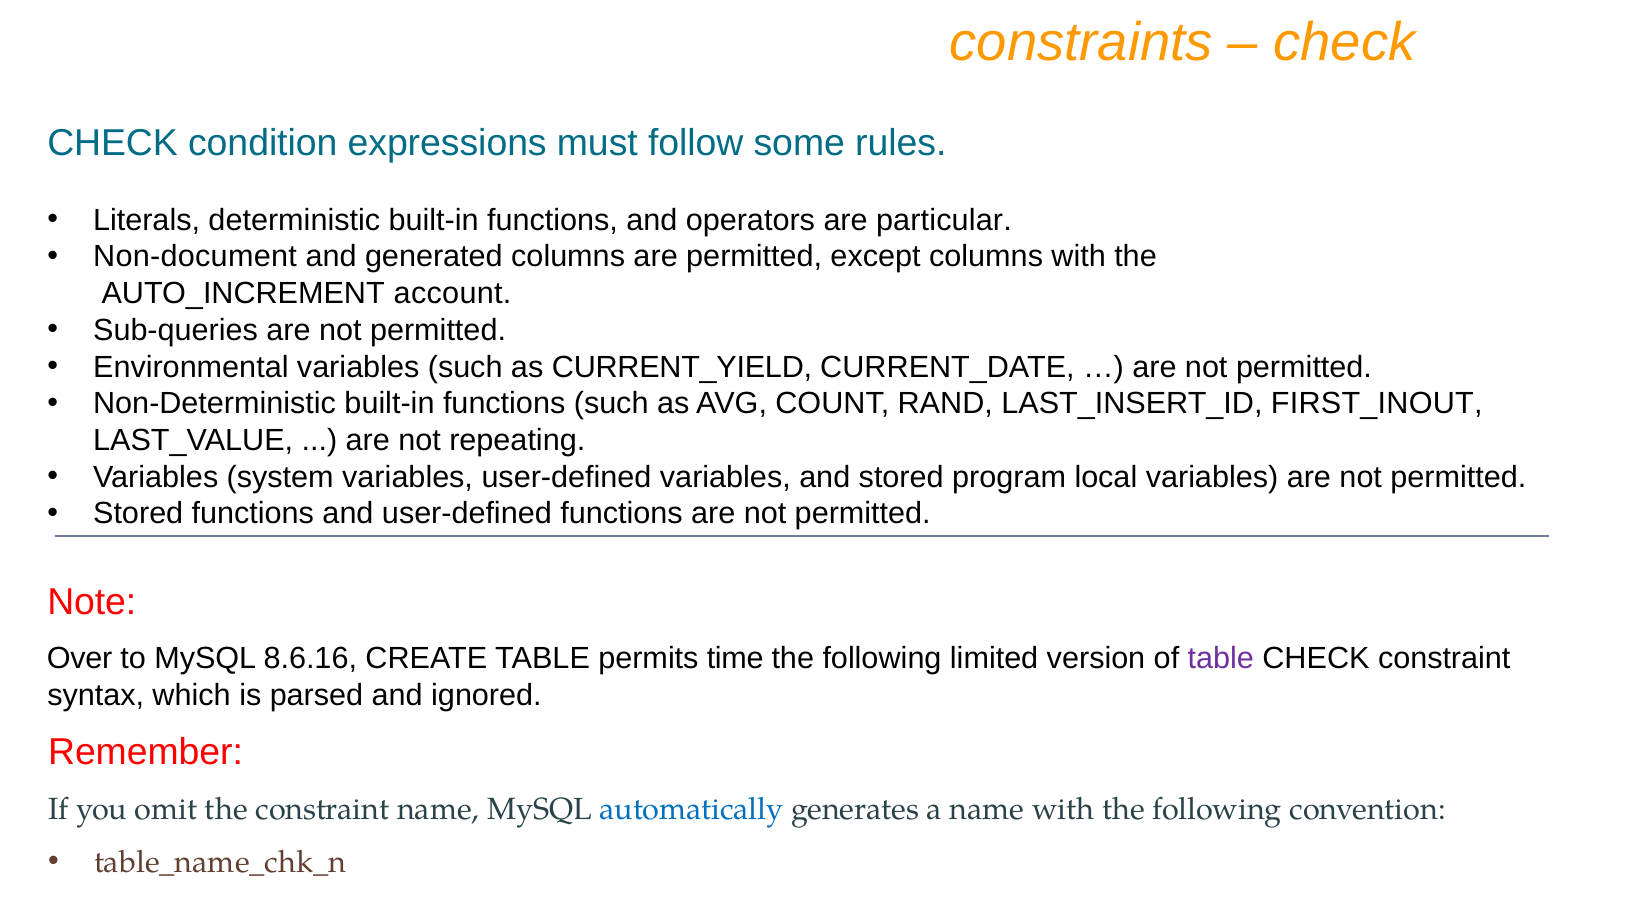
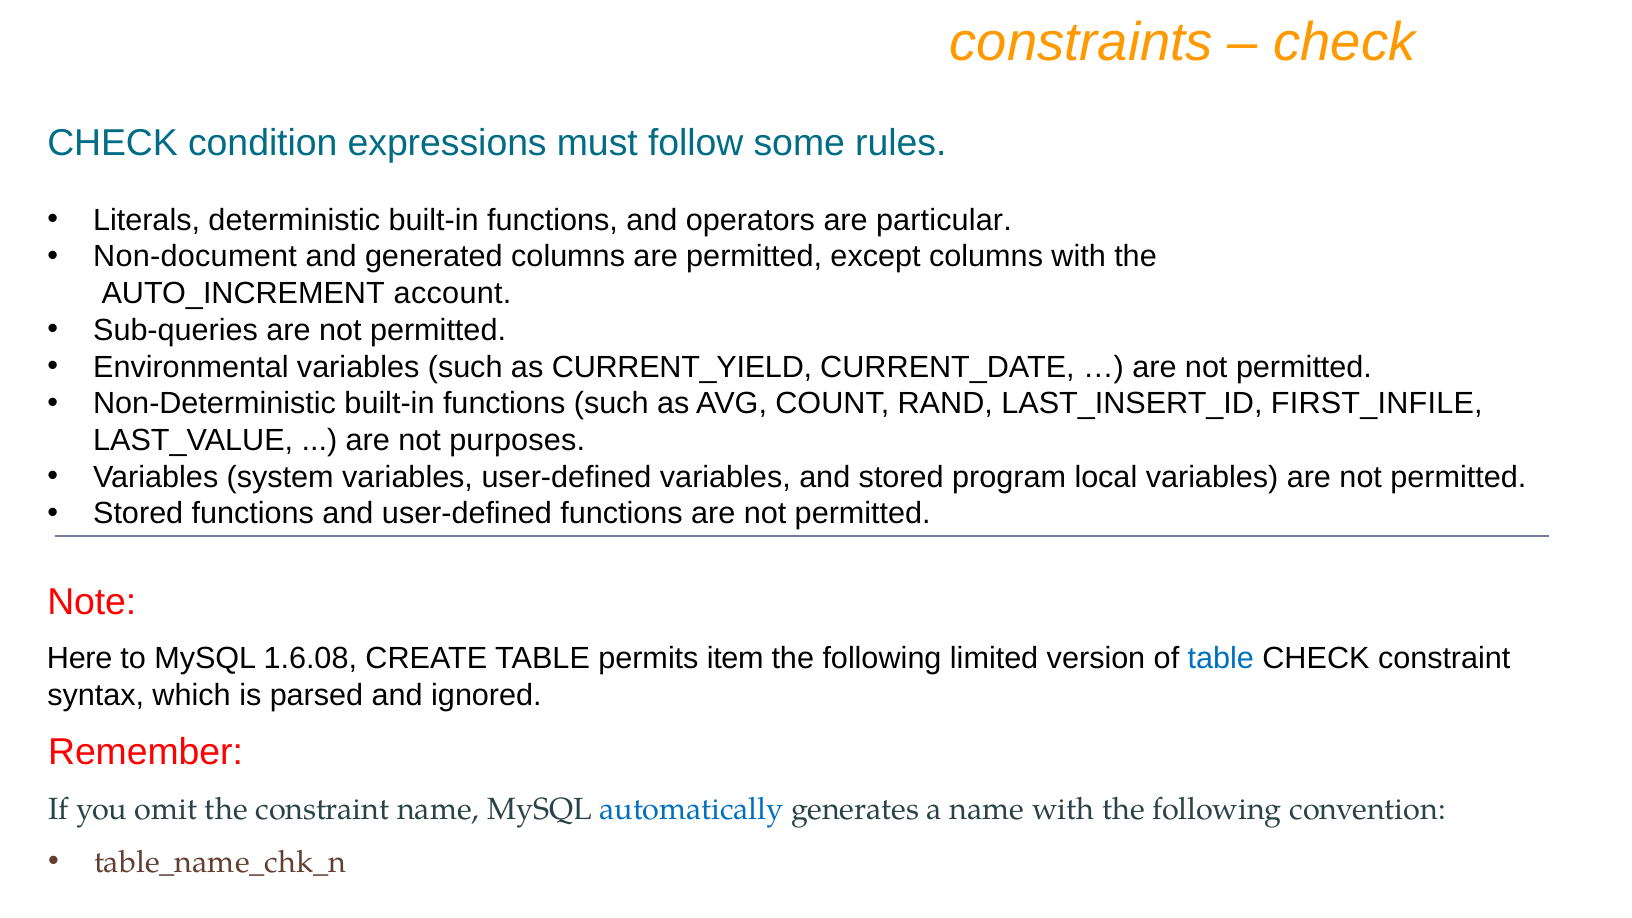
FIRST_INOUT: FIRST_INOUT -> FIRST_INFILE (1377, 404)
repeating: repeating -> purposes (517, 440)
Over: Over -> Here (80, 659)
8.6.16: 8.6.16 -> 1.6.08 (310, 659)
time: time -> item (735, 659)
table colour: purple -> blue (1221, 659)
